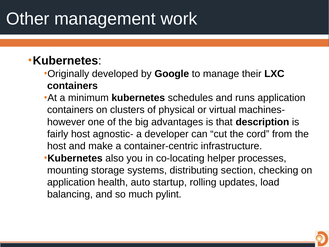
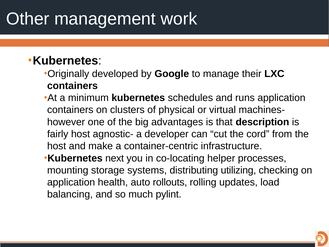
also: also -> next (115, 158)
section: section -> utilizing (238, 170)
startup: startup -> rollouts (170, 182)
